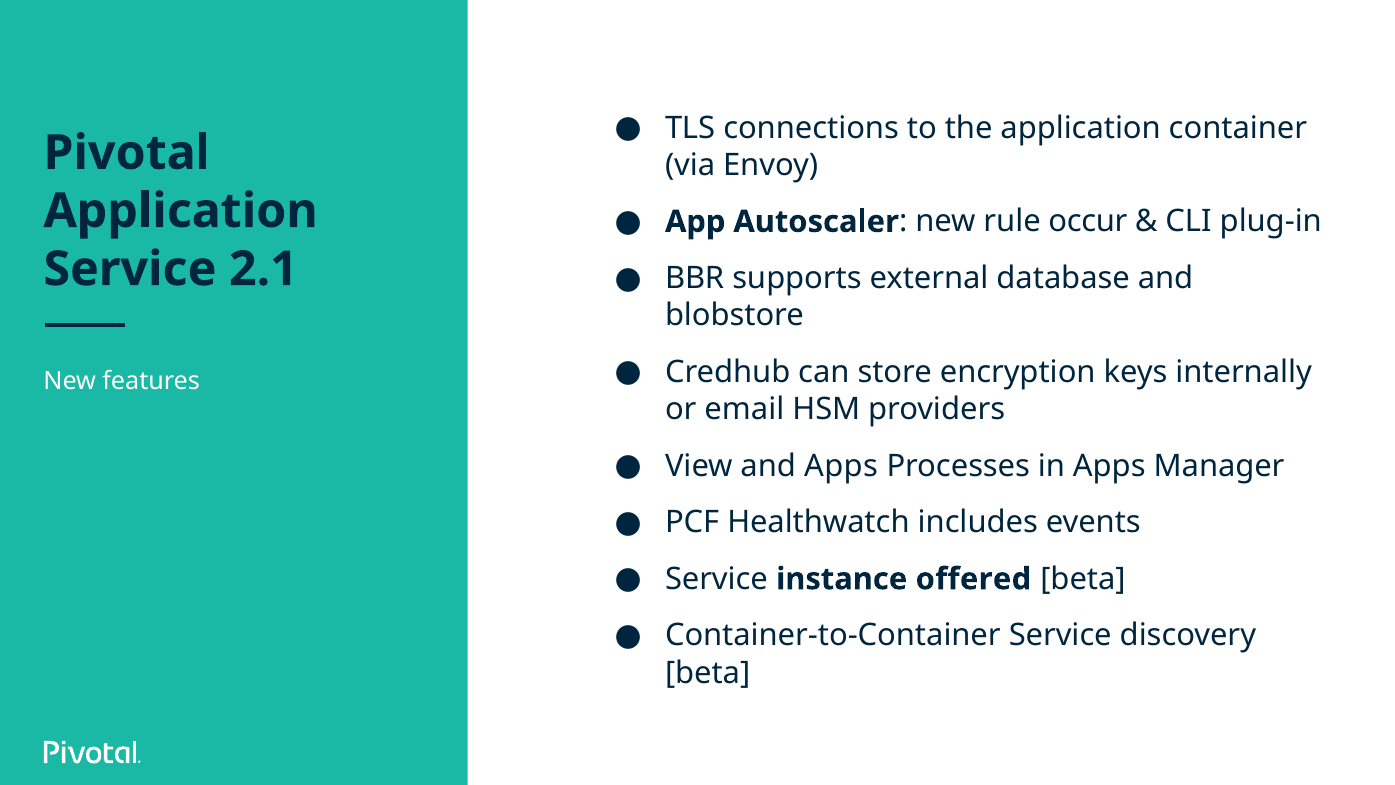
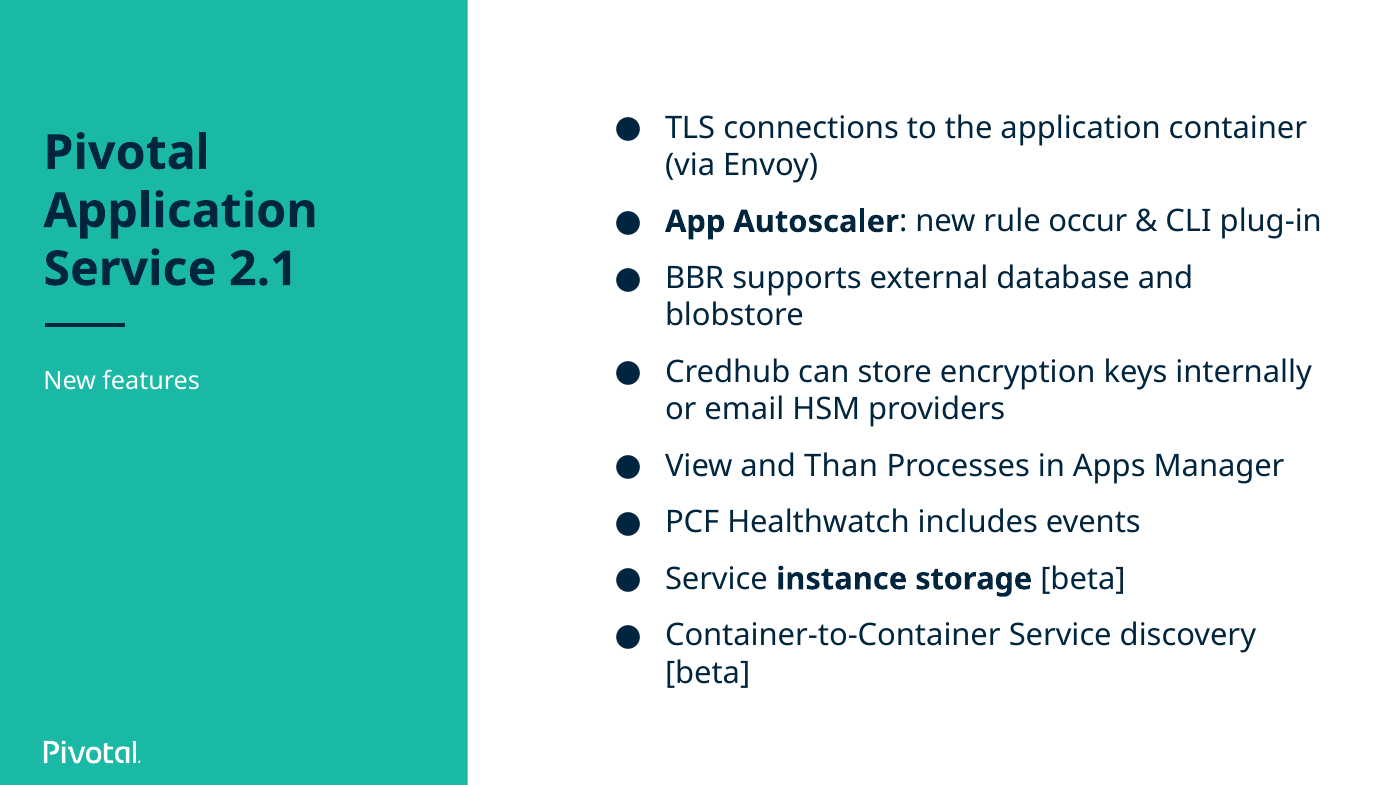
and Apps: Apps -> Than (841, 466)
offered: offered -> storage (974, 579)
